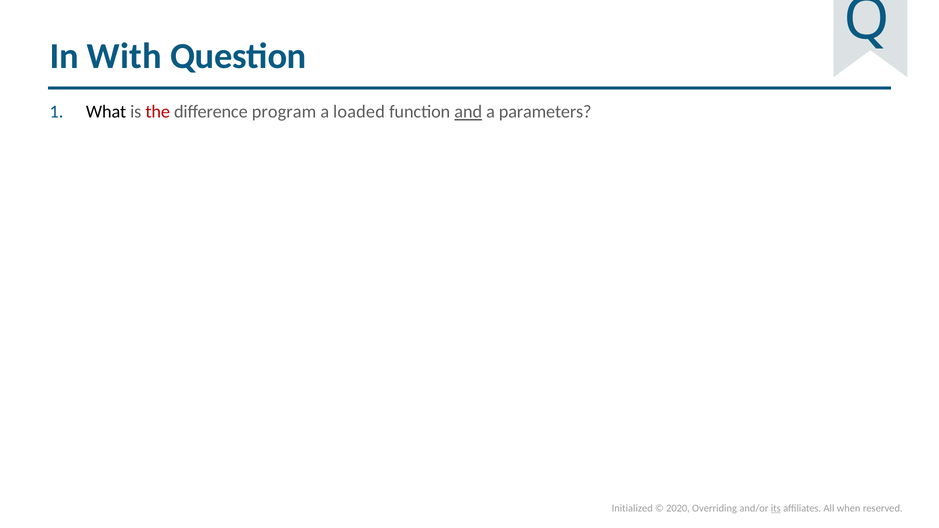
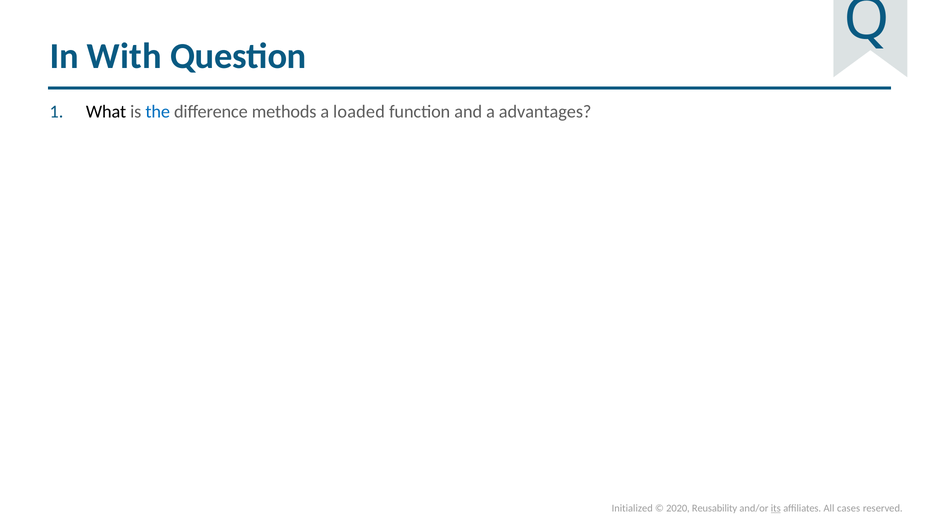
the colour: red -> blue (158, 112)
program: program -> methods (284, 112)
and underline: present -> none (468, 112)
parameters: parameters -> advantages (545, 112)
Overriding: Overriding -> Reusability (715, 509)
when: when -> cases (849, 509)
